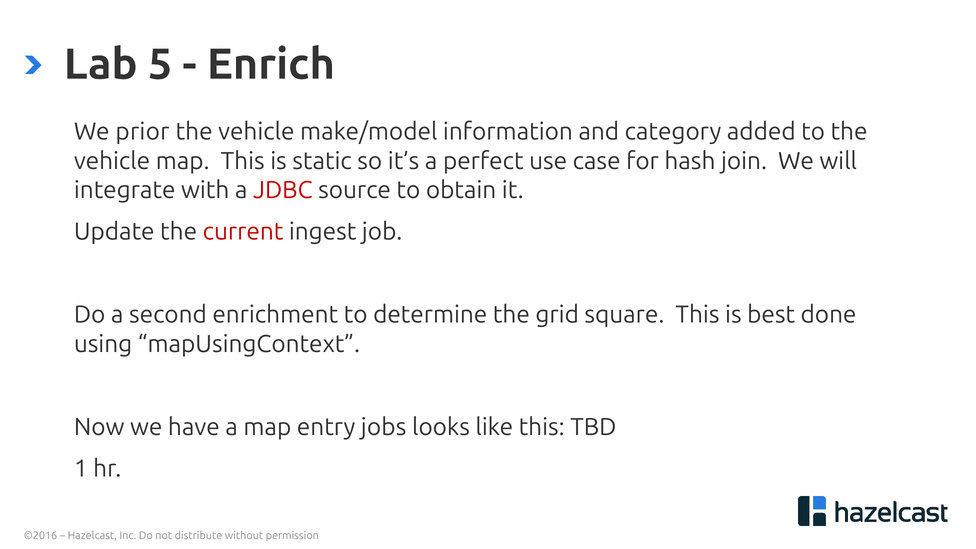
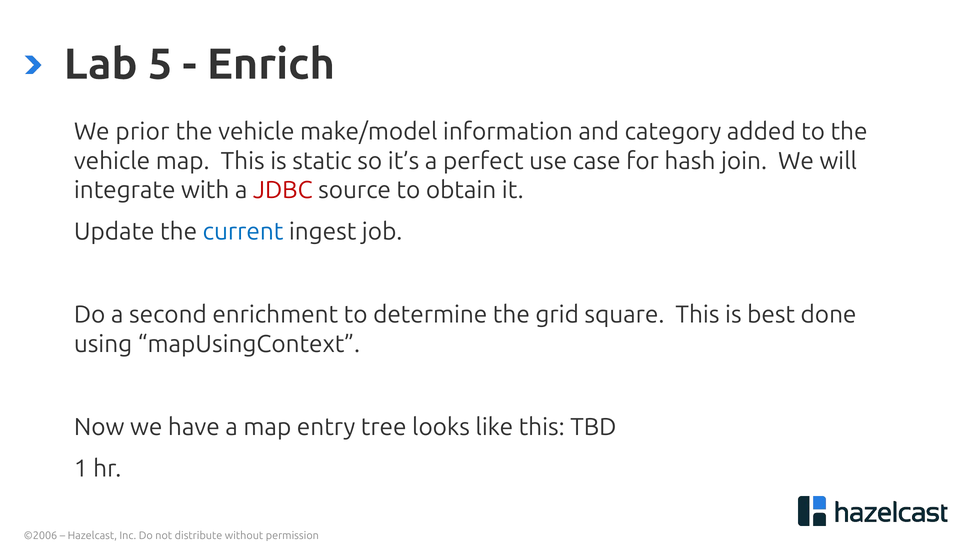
current colour: red -> blue (243, 232)
jobs: jobs -> tree (384, 427)
©2016: ©2016 -> ©2006 (41, 536)
